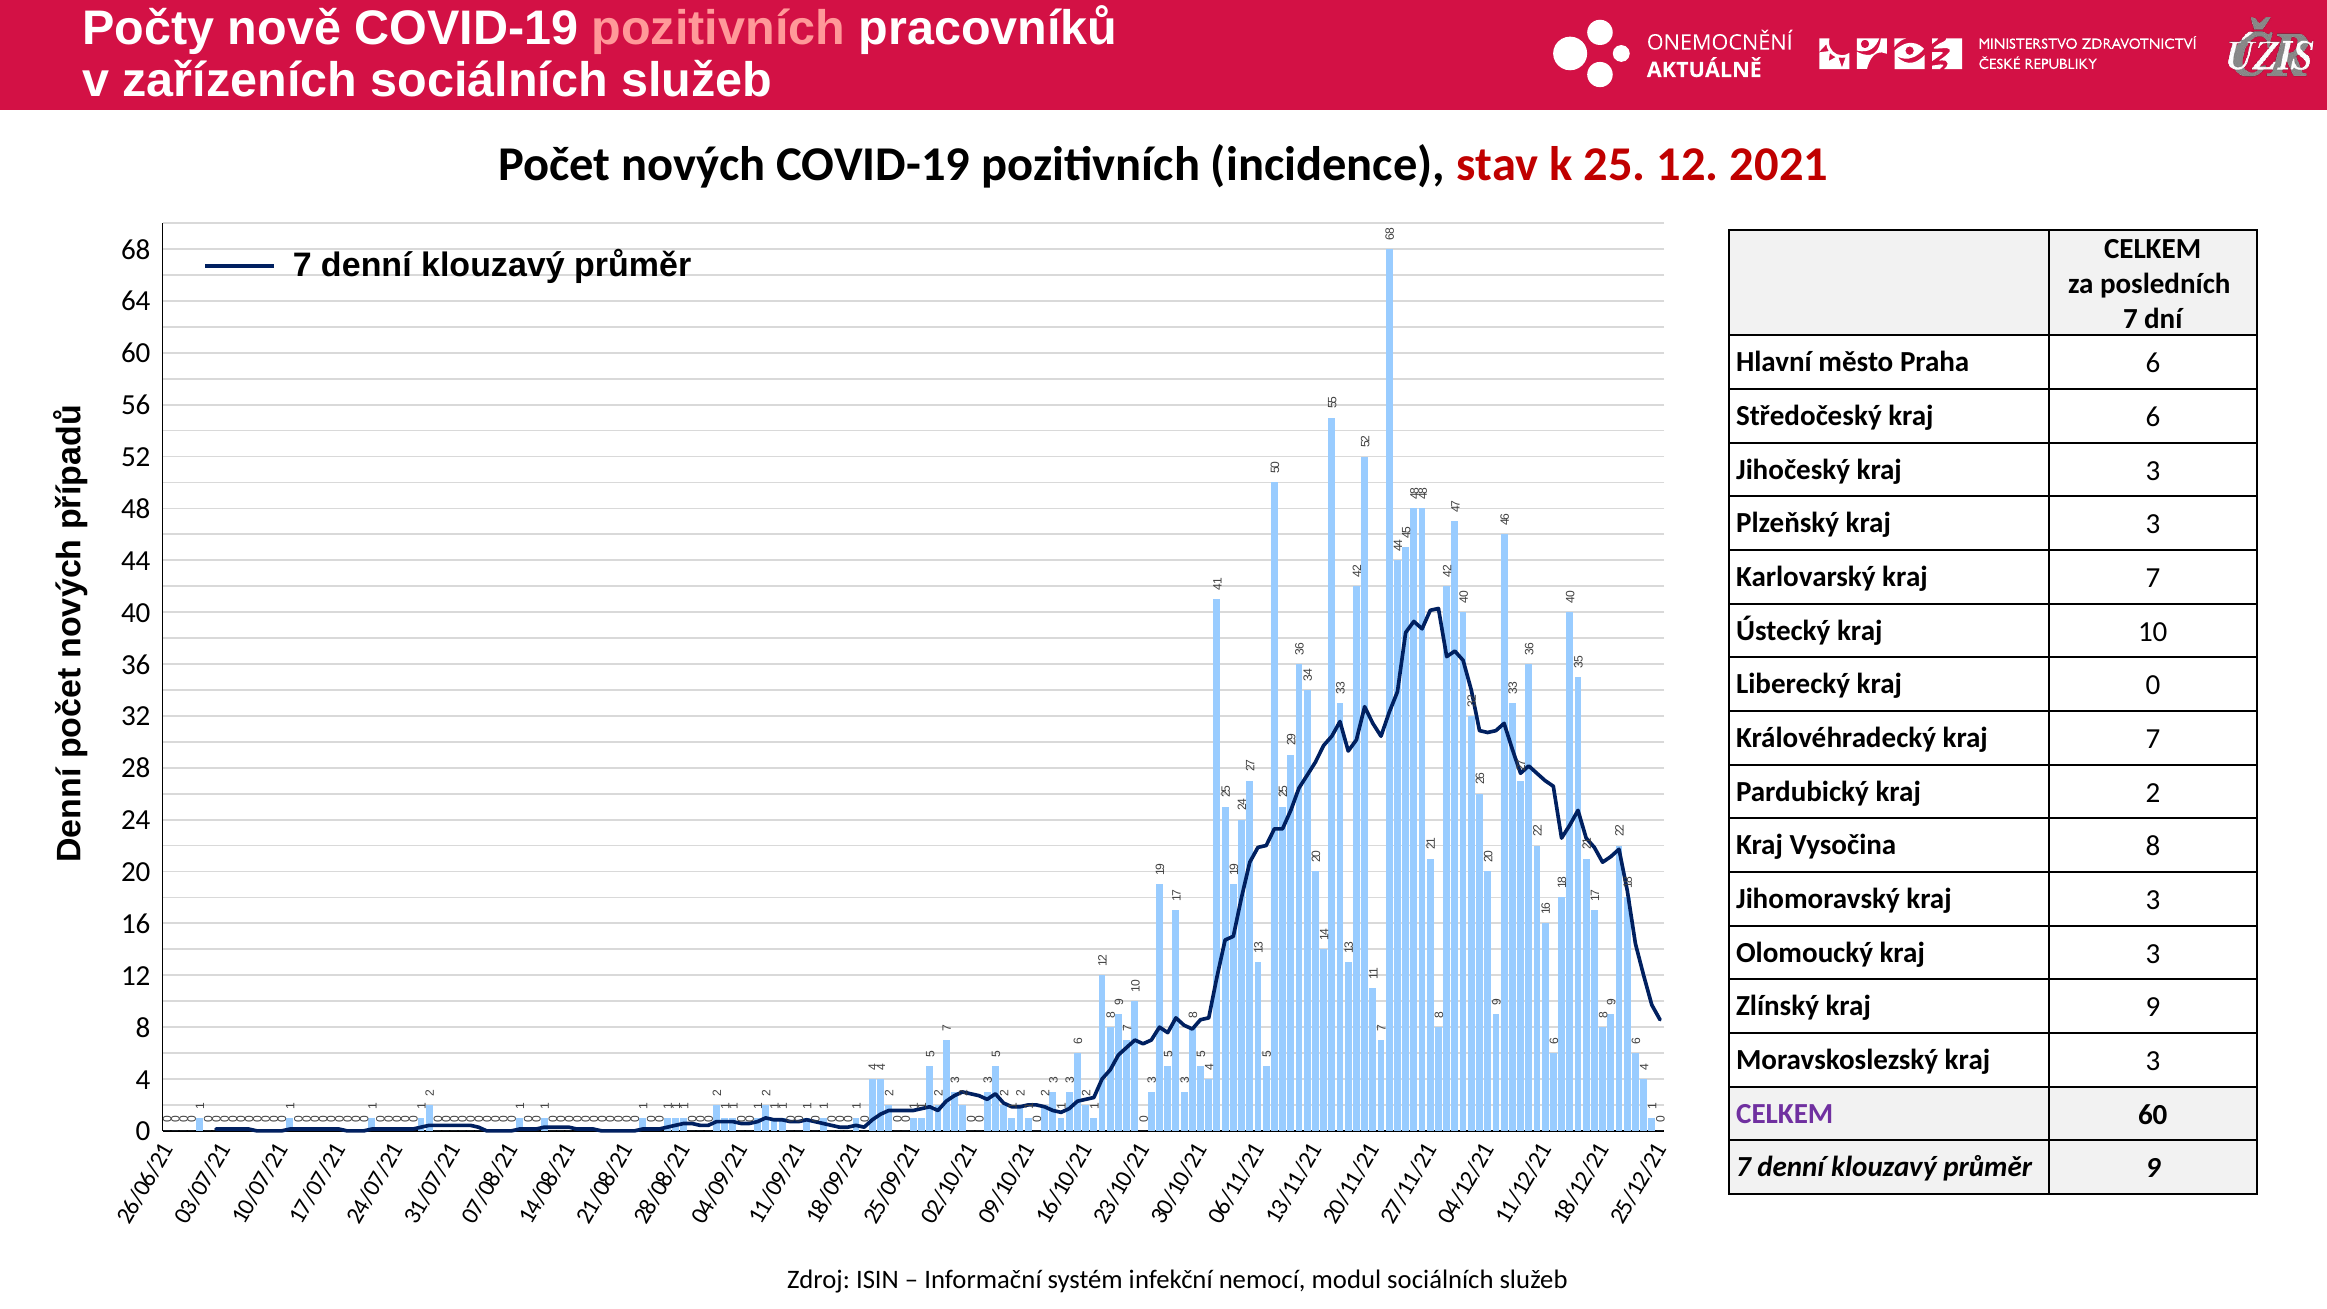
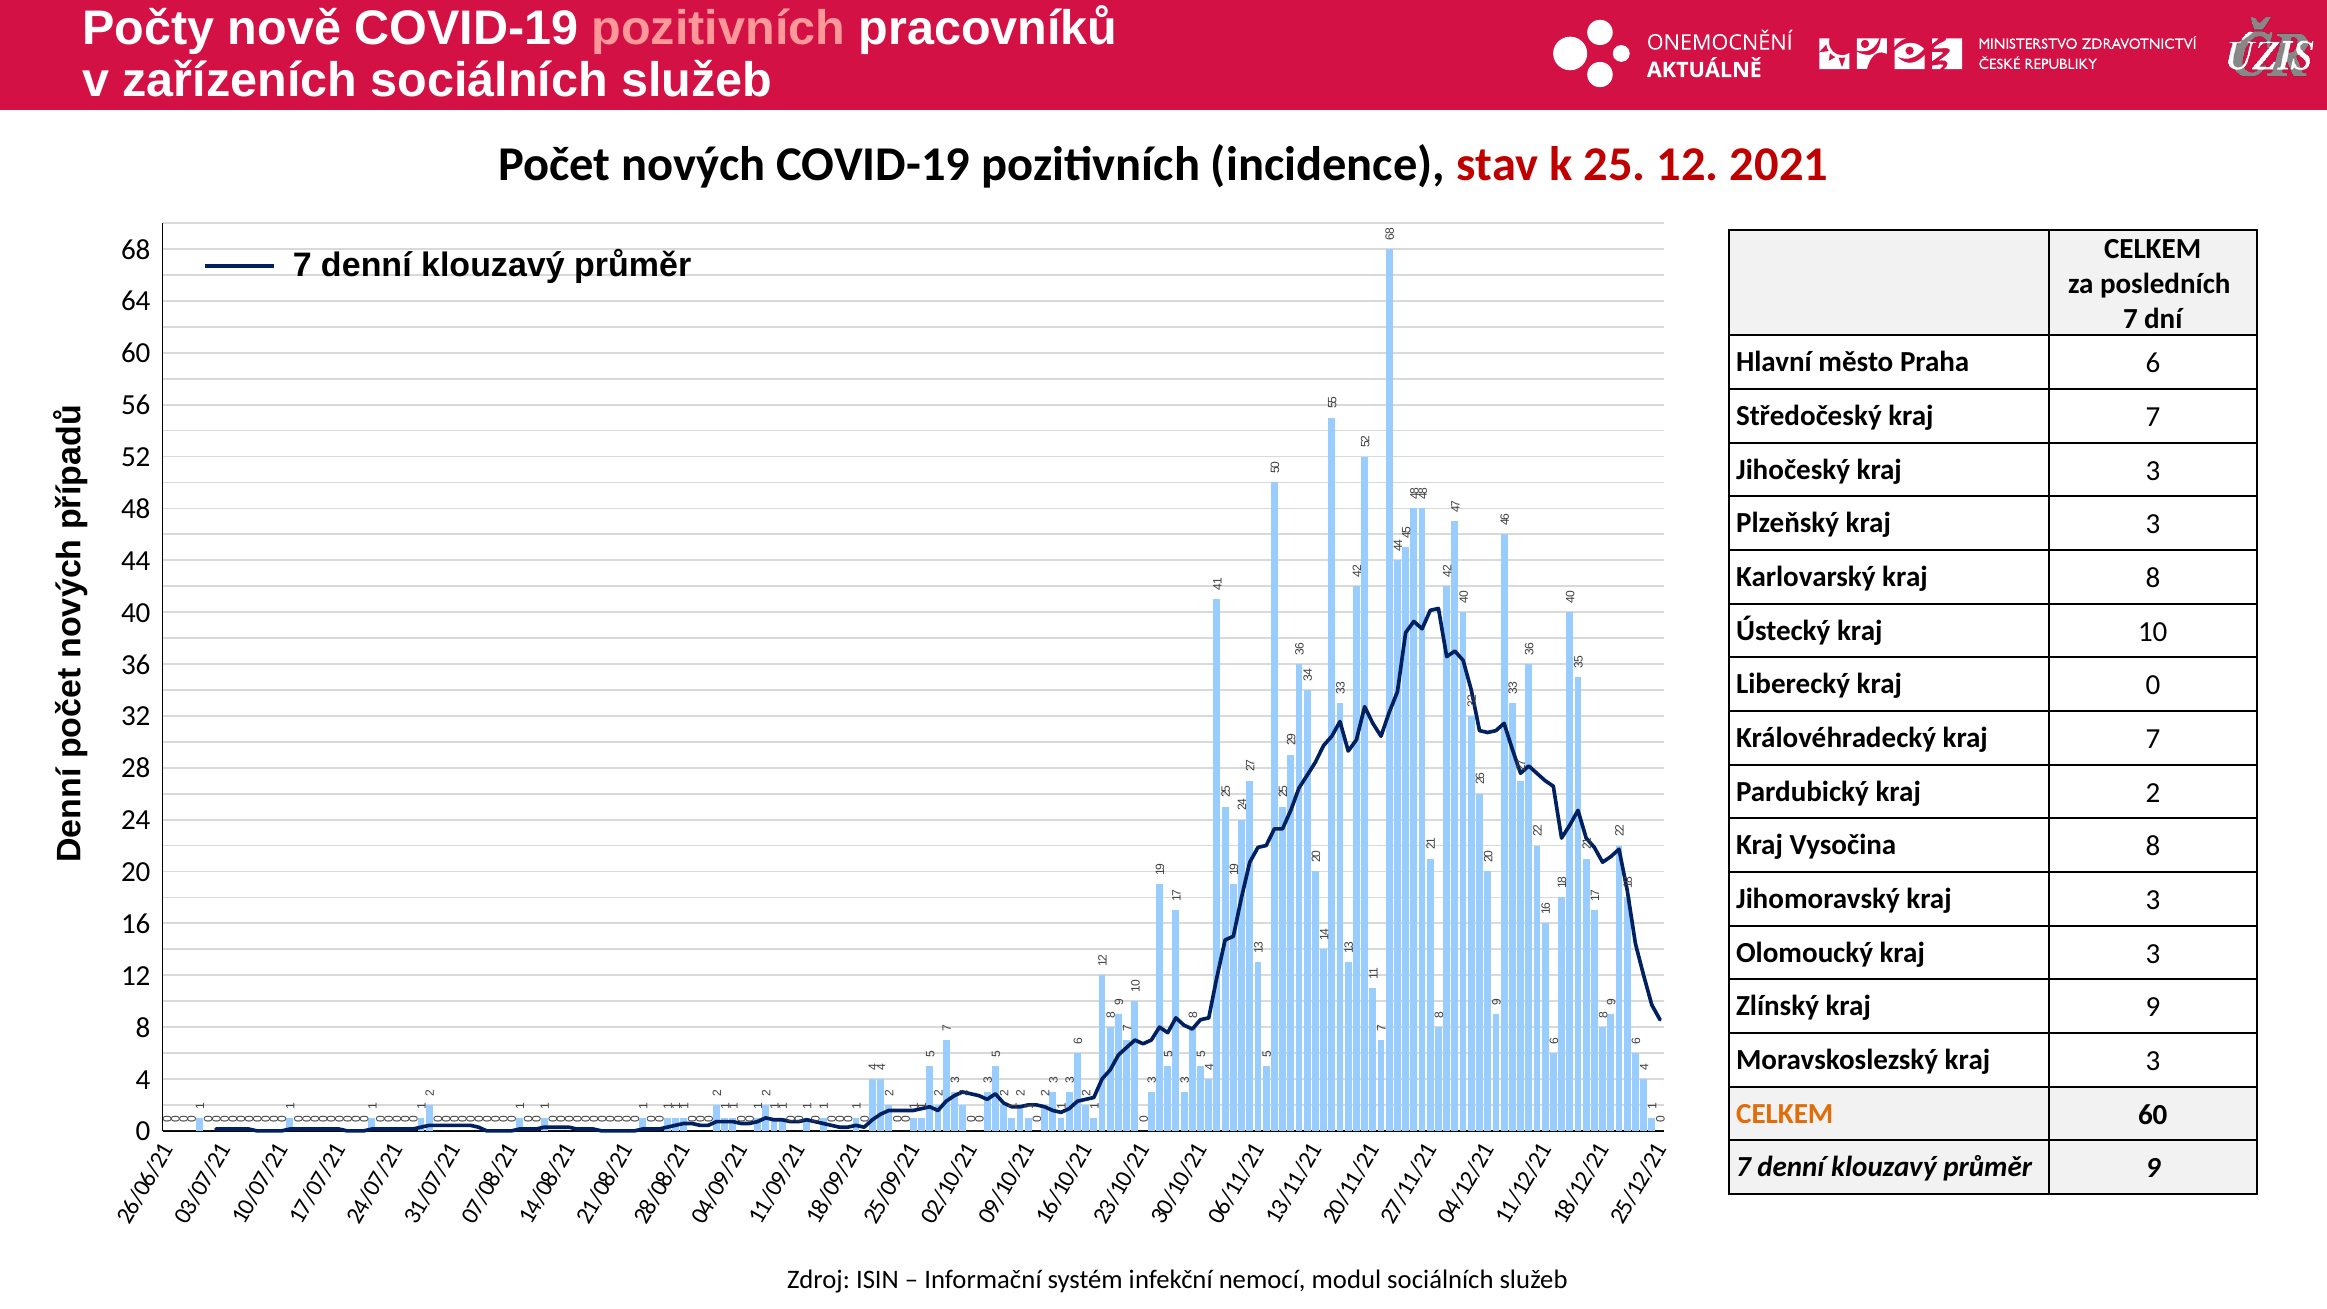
Středočeský kraj 6: 6 -> 7 (2153, 417)
Karlovarský kraj 7: 7 -> 8 (2153, 578)
CELKEM colour: purple -> orange (1785, 1114)
